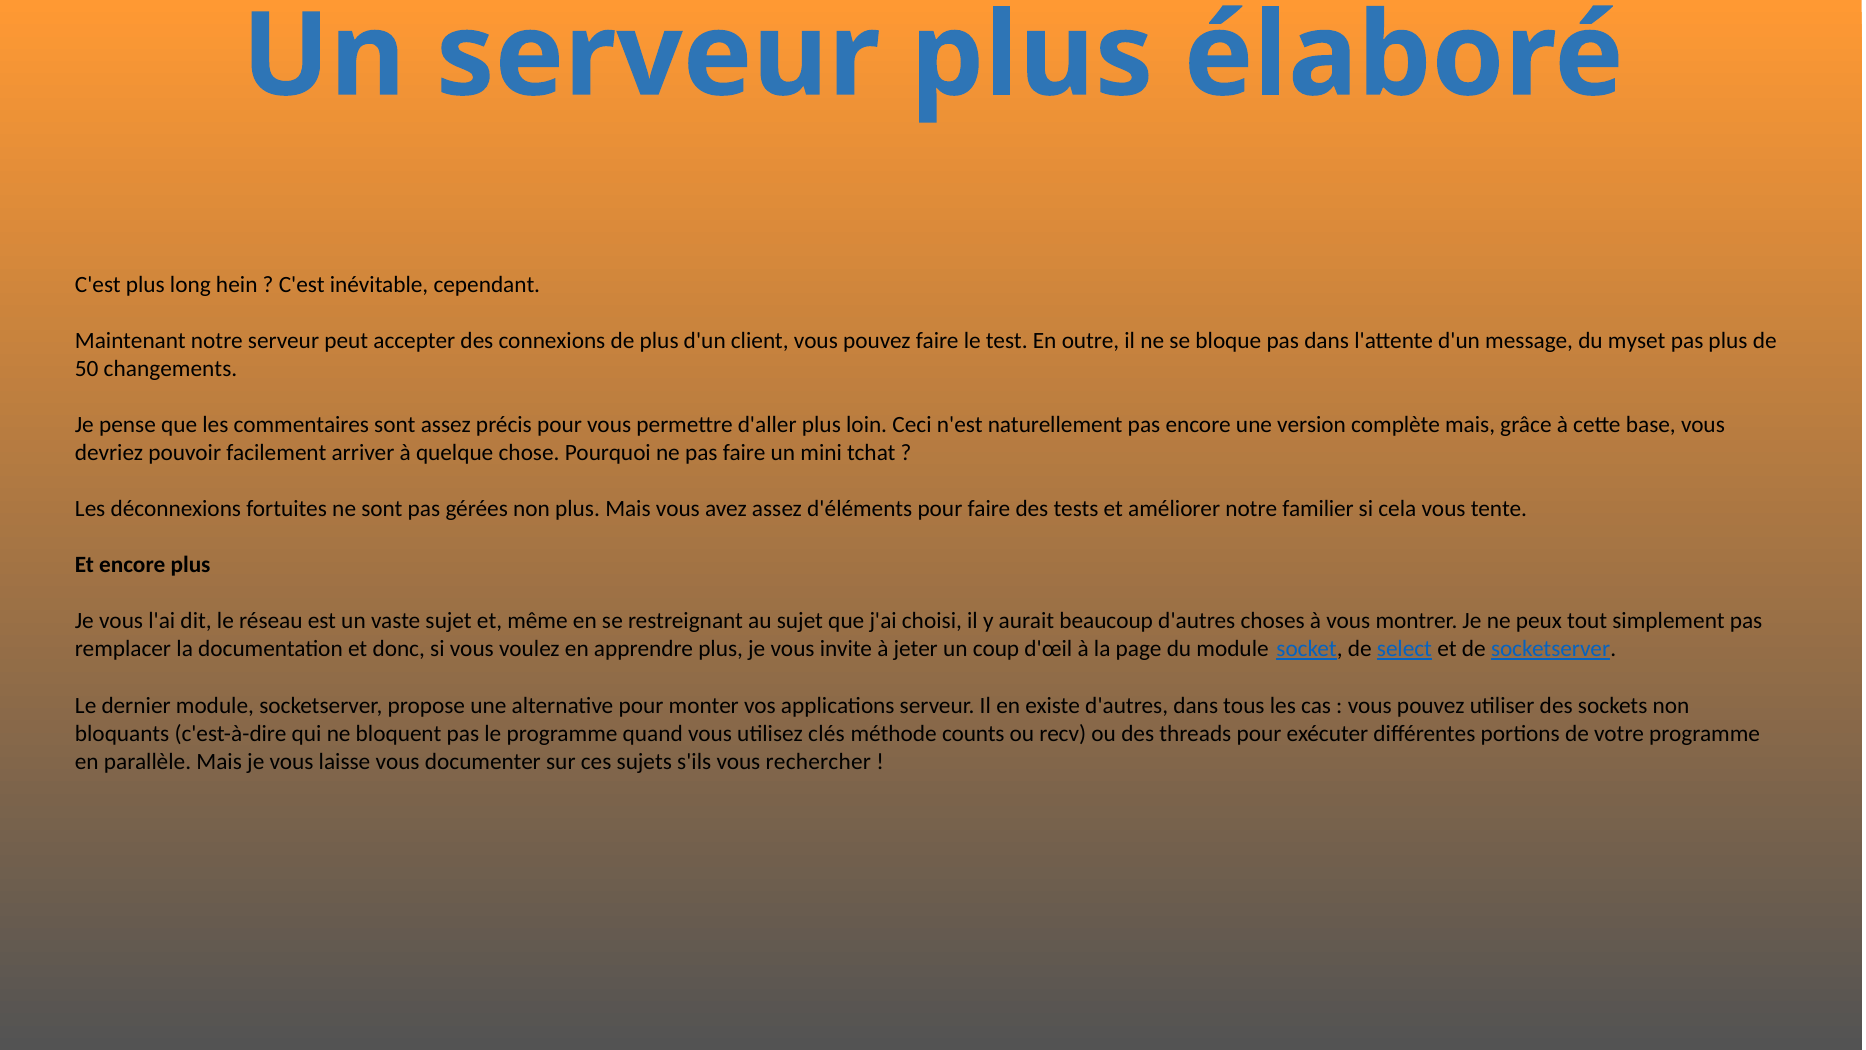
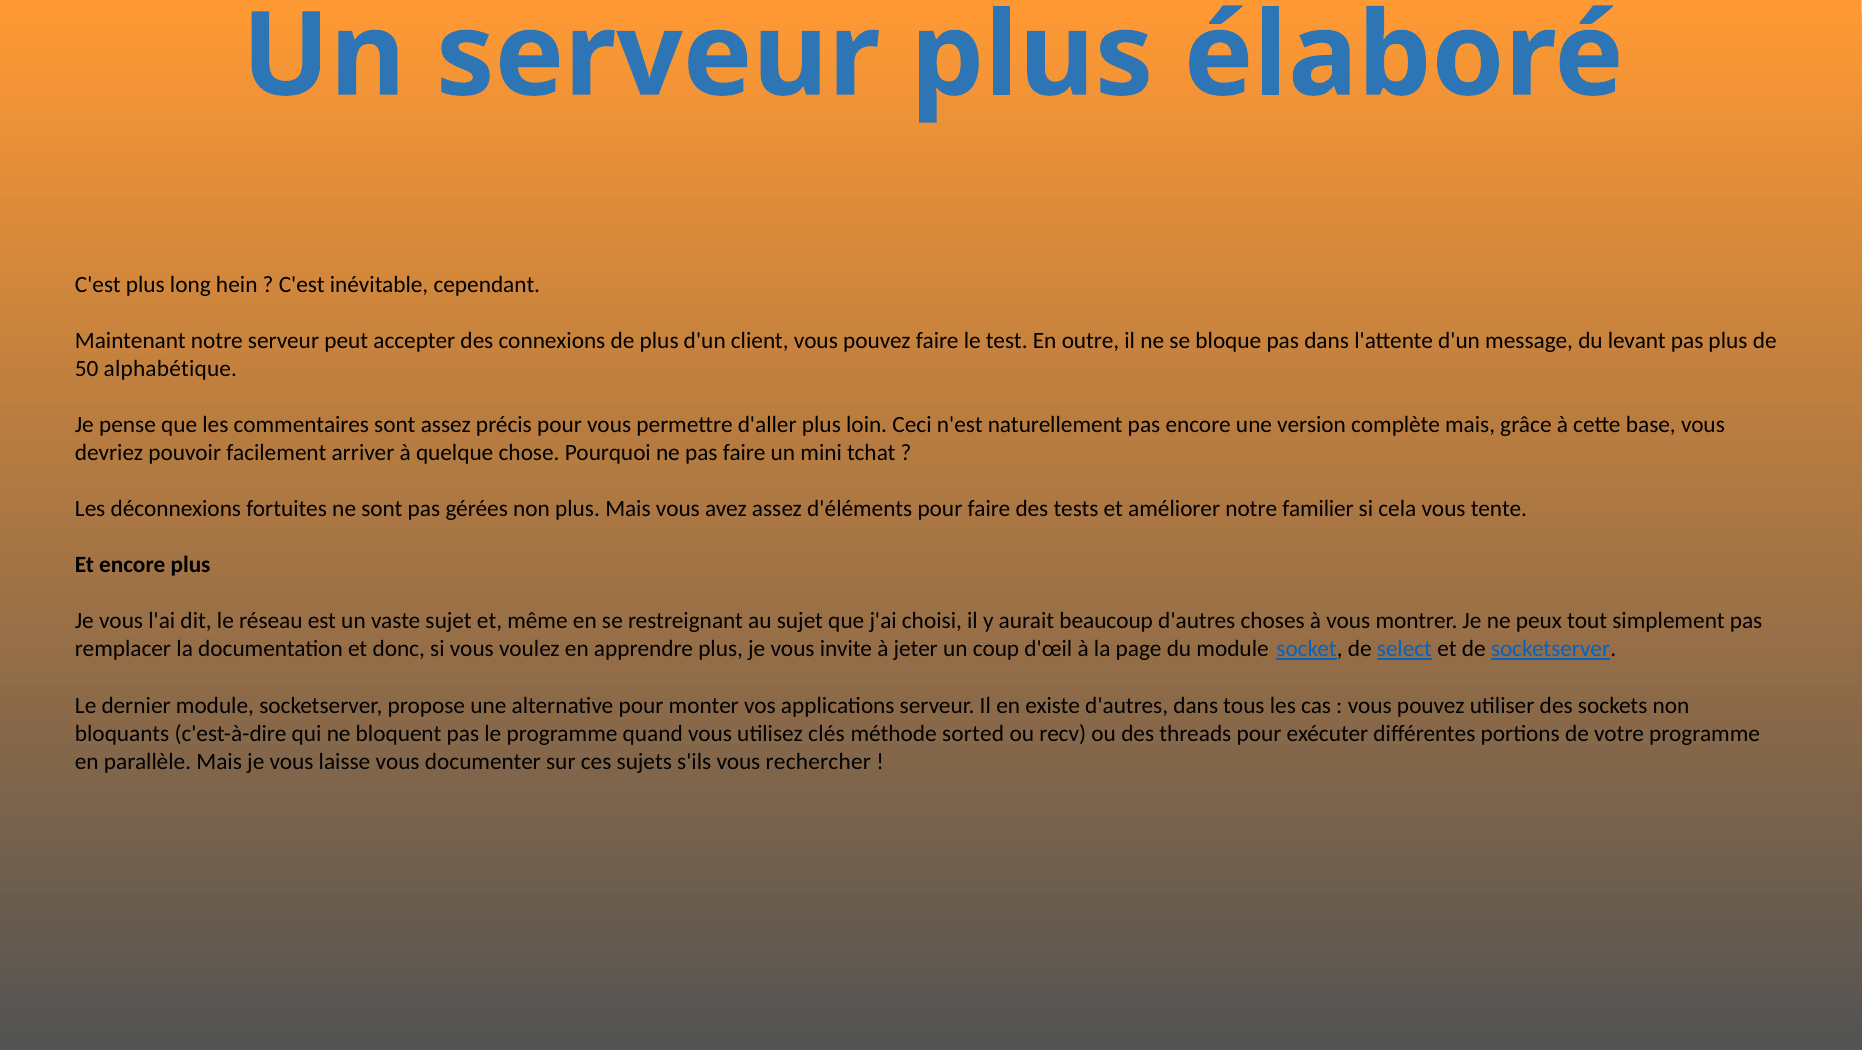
myset: myset -> levant (1637, 341)
changements: changements -> alphabétique (170, 369)
counts: counts -> sorted (973, 733)
